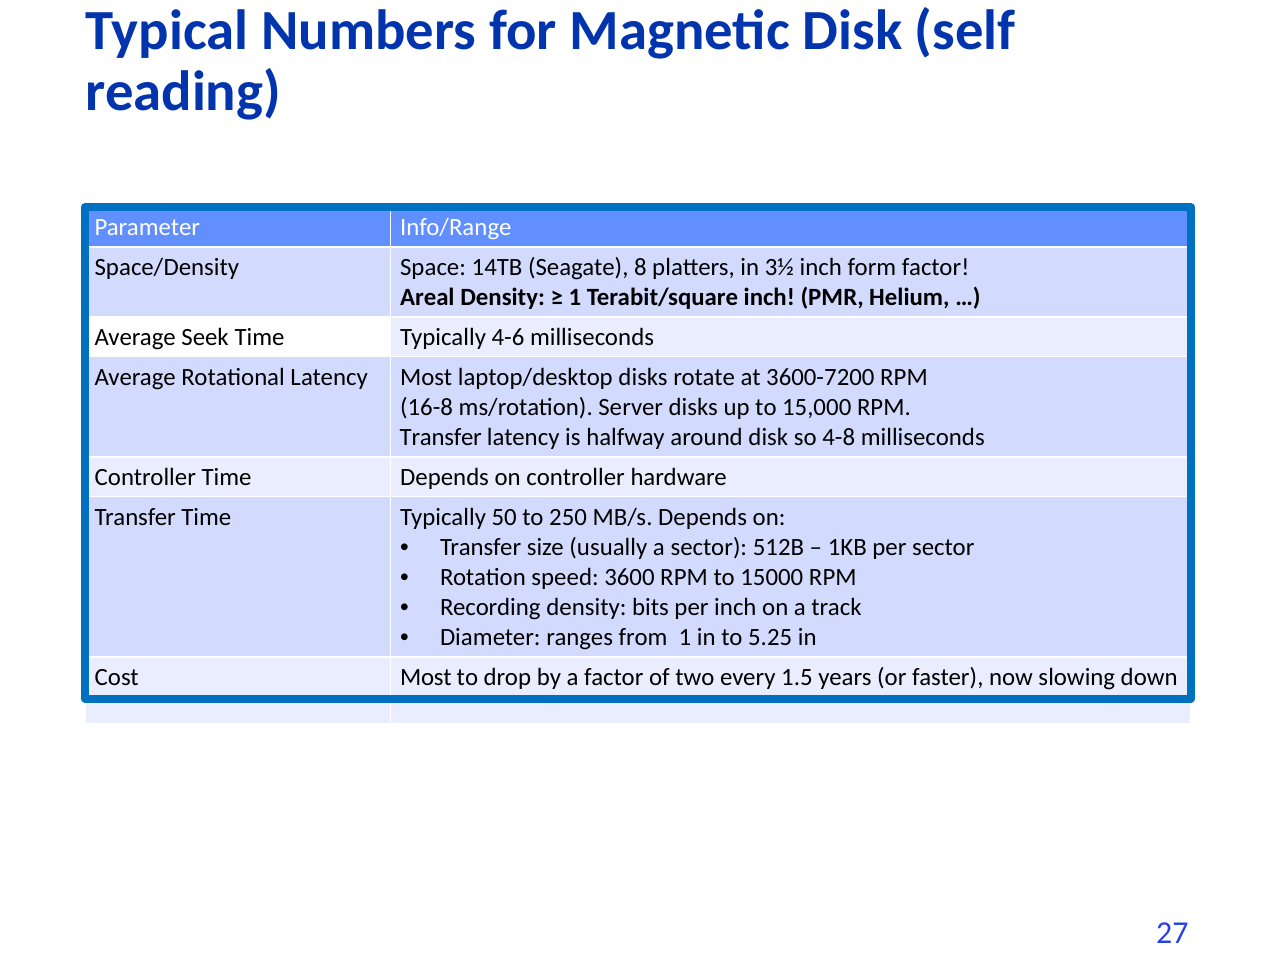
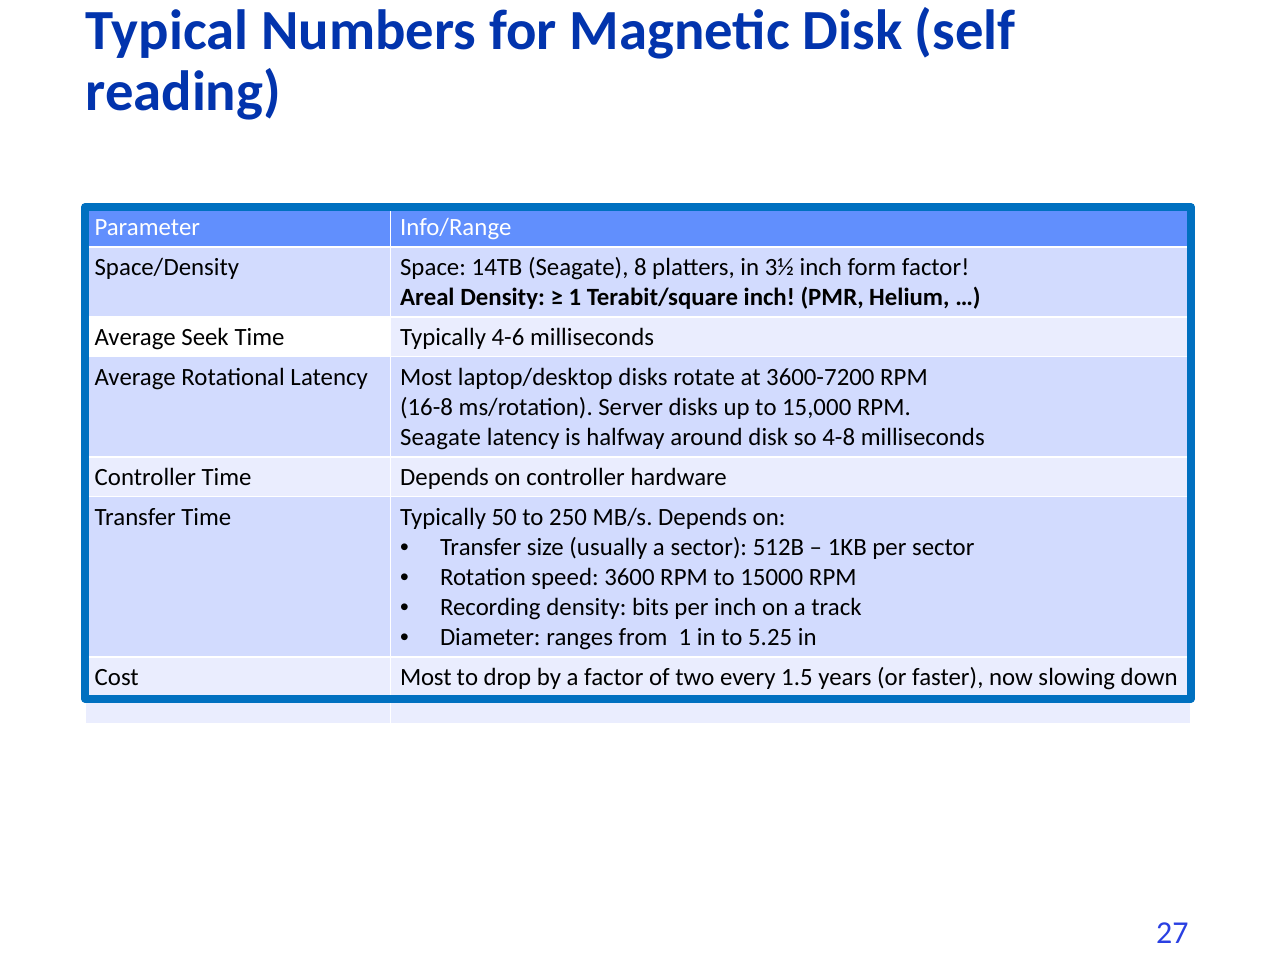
Transfer: Transfer -> Seagate (441, 437)
